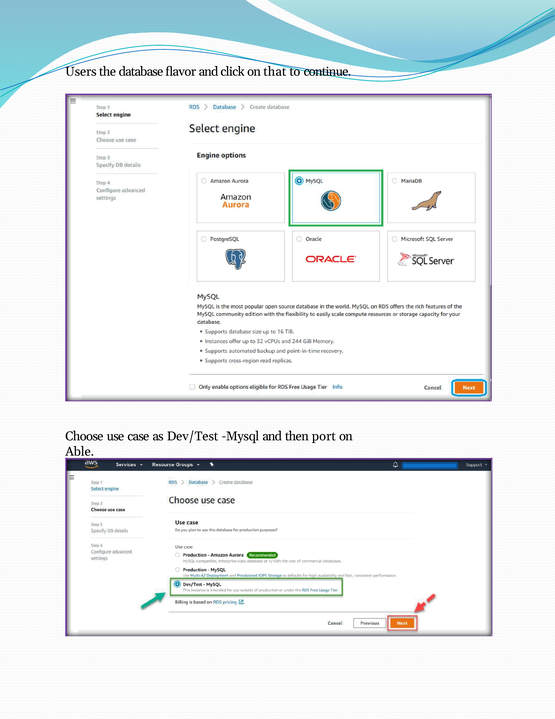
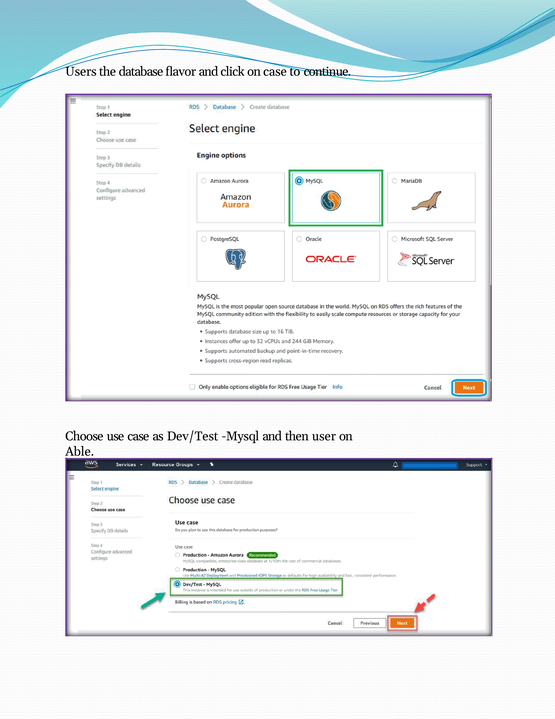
on that: that -> case (275, 72)
port: port -> user (324, 436)
